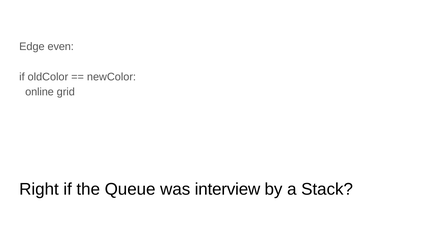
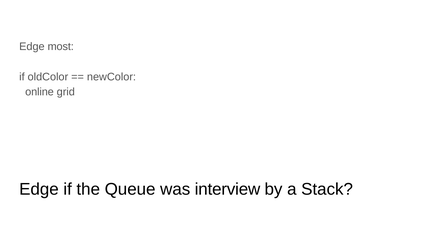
even: even -> most (61, 47)
Right: Right -> Edge (39, 190)
